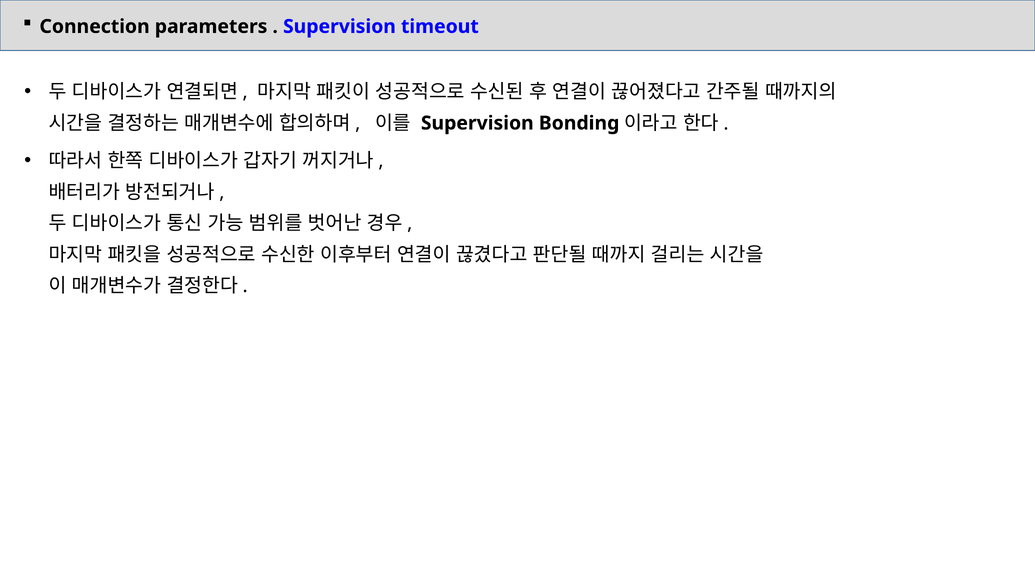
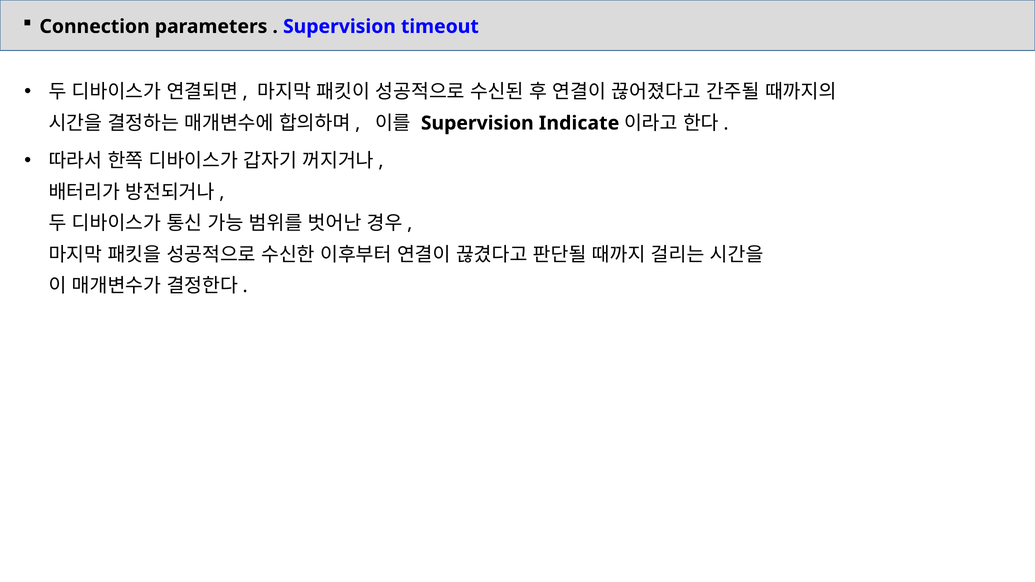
Bonding: Bonding -> Indicate (579, 123)
